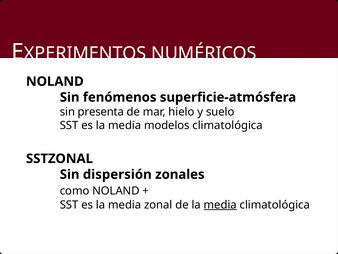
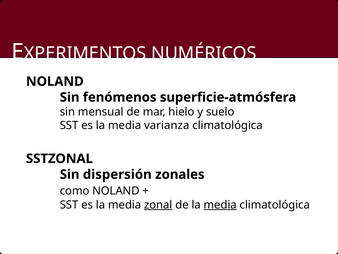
presenta: presenta -> mensual (101, 112)
modelos: modelos -> varianza (167, 125)
zonal underline: none -> present (158, 204)
